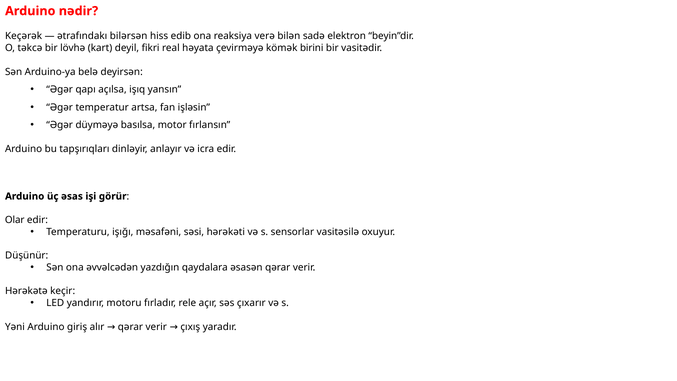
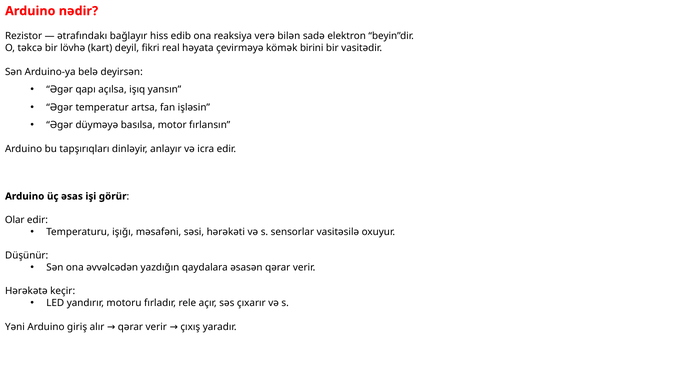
Keçərək: Keçərək -> Rezistor (24, 36)
bilərsən: bilərsən -> bağlayır (129, 36)
